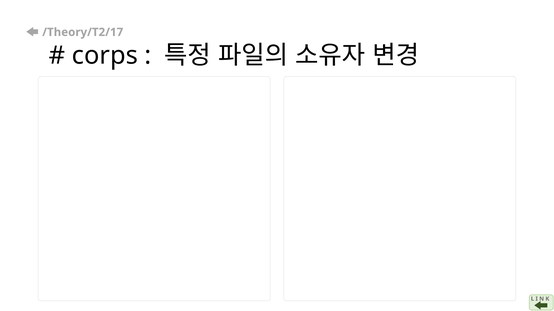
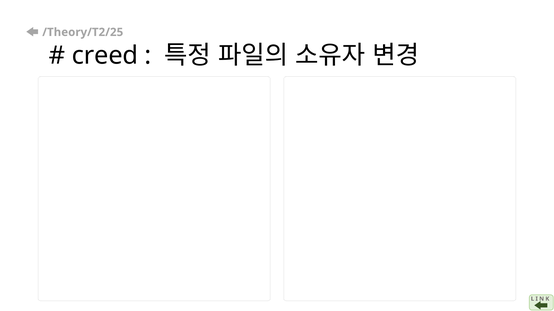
/Theory/T2/17: /Theory/T2/17 -> /Theory/T2/25 (83, 32)
corps: corps -> creed (105, 55)
